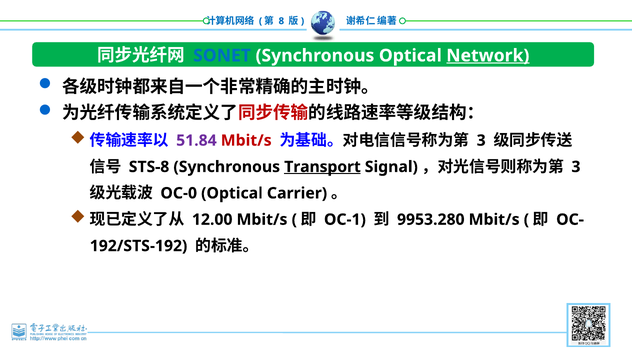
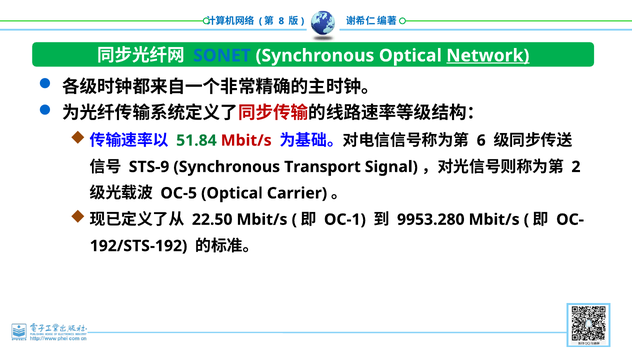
51.84 colour: purple -> green (196, 140)
3: 3 -> 6 (481, 140)
STS-8: STS-8 -> STS-9 (149, 167)
Transport underline: present -> none (323, 167)
3: 3 -> 2 (576, 167)
OC-0: OC-0 -> OC-5 (179, 193)
12.00: 12.00 -> 22.50 (212, 219)
